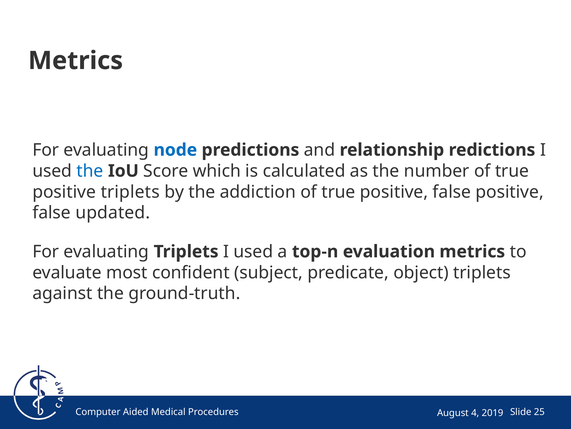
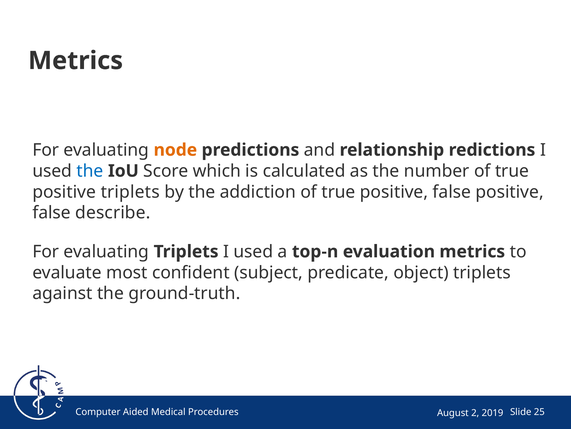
node colour: blue -> orange (175, 150)
updated: updated -> describe (113, 213)
4: 4 -> 2 (475, 412)
